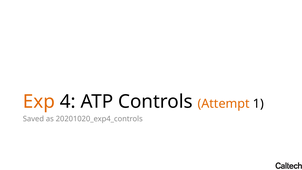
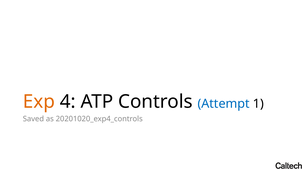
Attempt colour: orange -> blue (224, 104)
